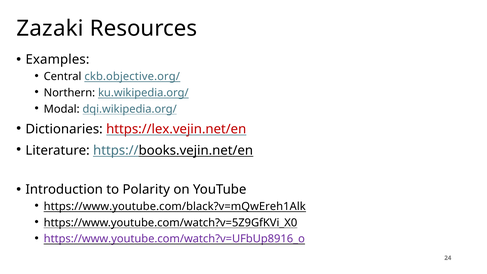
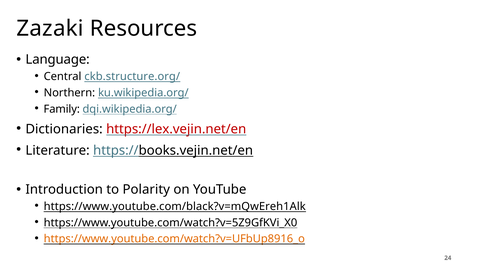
Examples: Examples -> Language (58, 60)
ckb.objective.org/: ckb.objective.org/ -> ckb.structure.org/ (132, 77)
Modal: Modal -> Family (62, 109)
https://www.youtube.com/watch?v=UFbUp8916_o colour: purple -> orange (174, 239)
